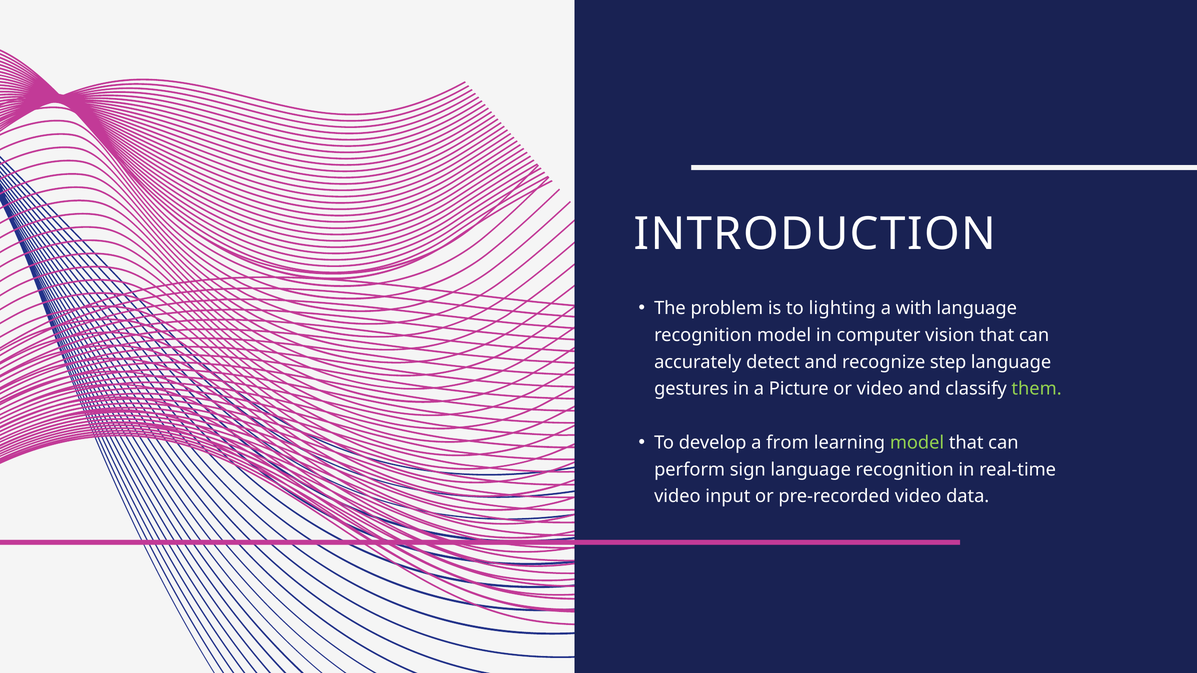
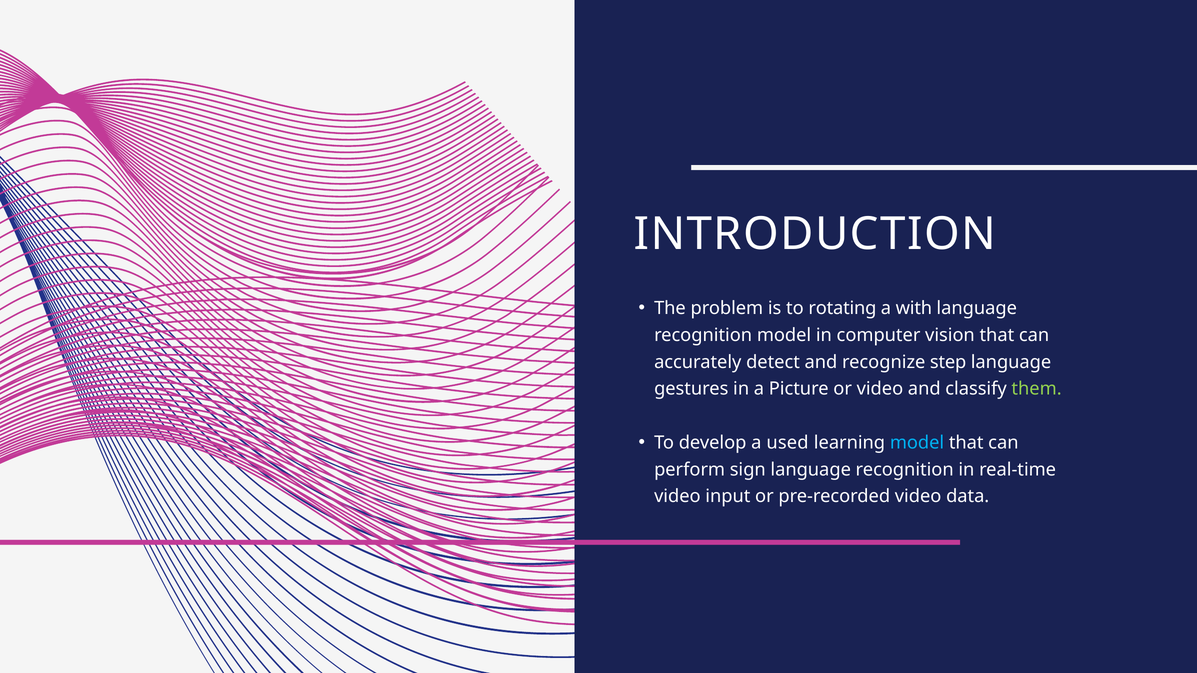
lighting: lighting -> rotating (842, 308)
from: from -> used (788, 443)
model colour: light green -> light blue (917, 443)
